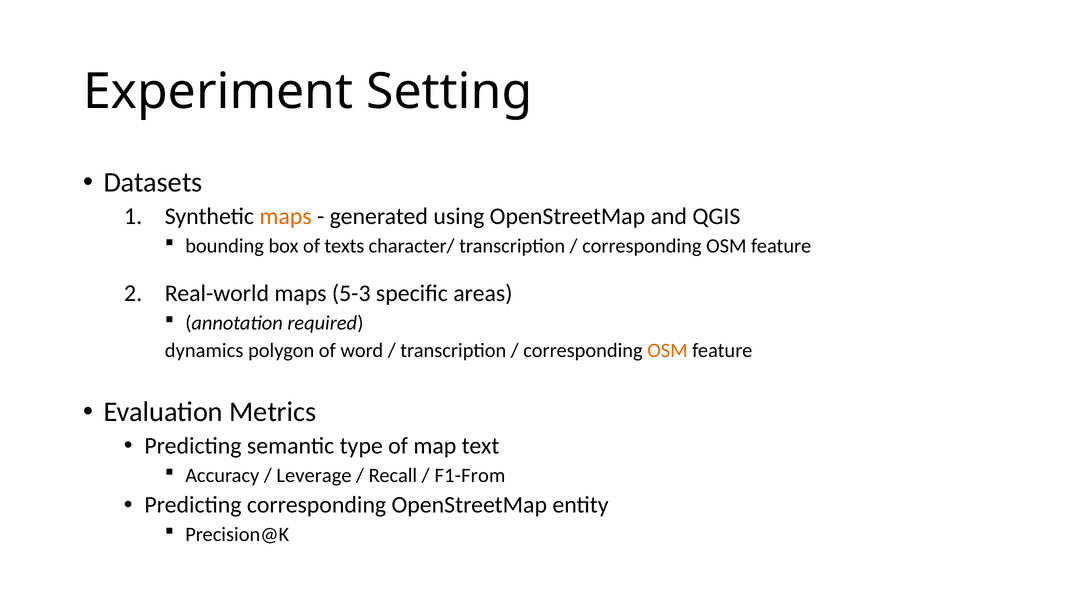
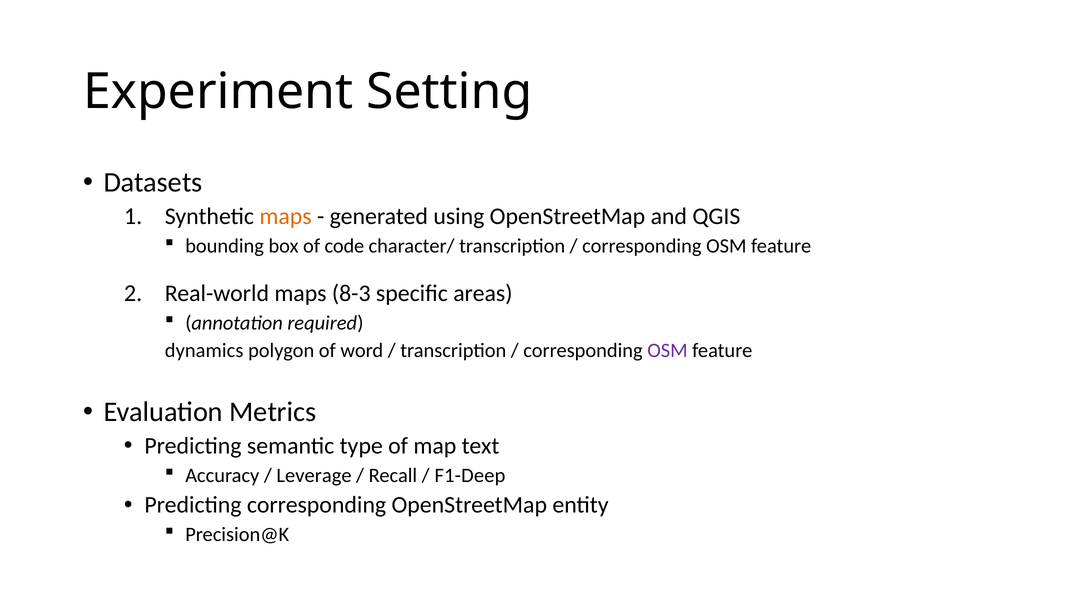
texts: texts -> code (344, 246)
5-3: 5-3 -> 8-3 (351, 293)
OSM colour: orange -> purple (667, 351)
F1-From: F1-From -> F1-Deep (470, 476)
